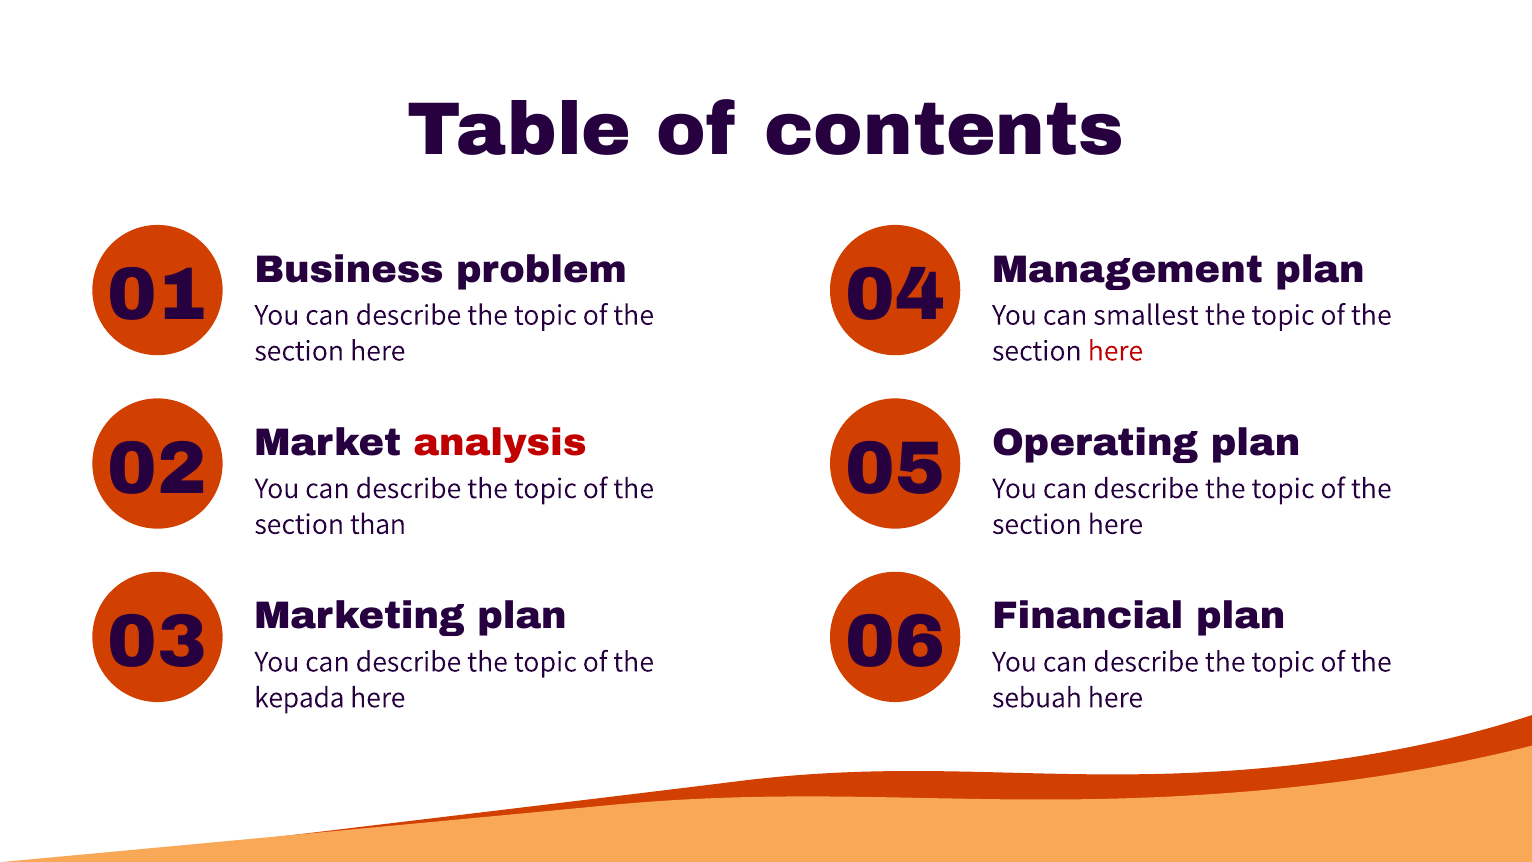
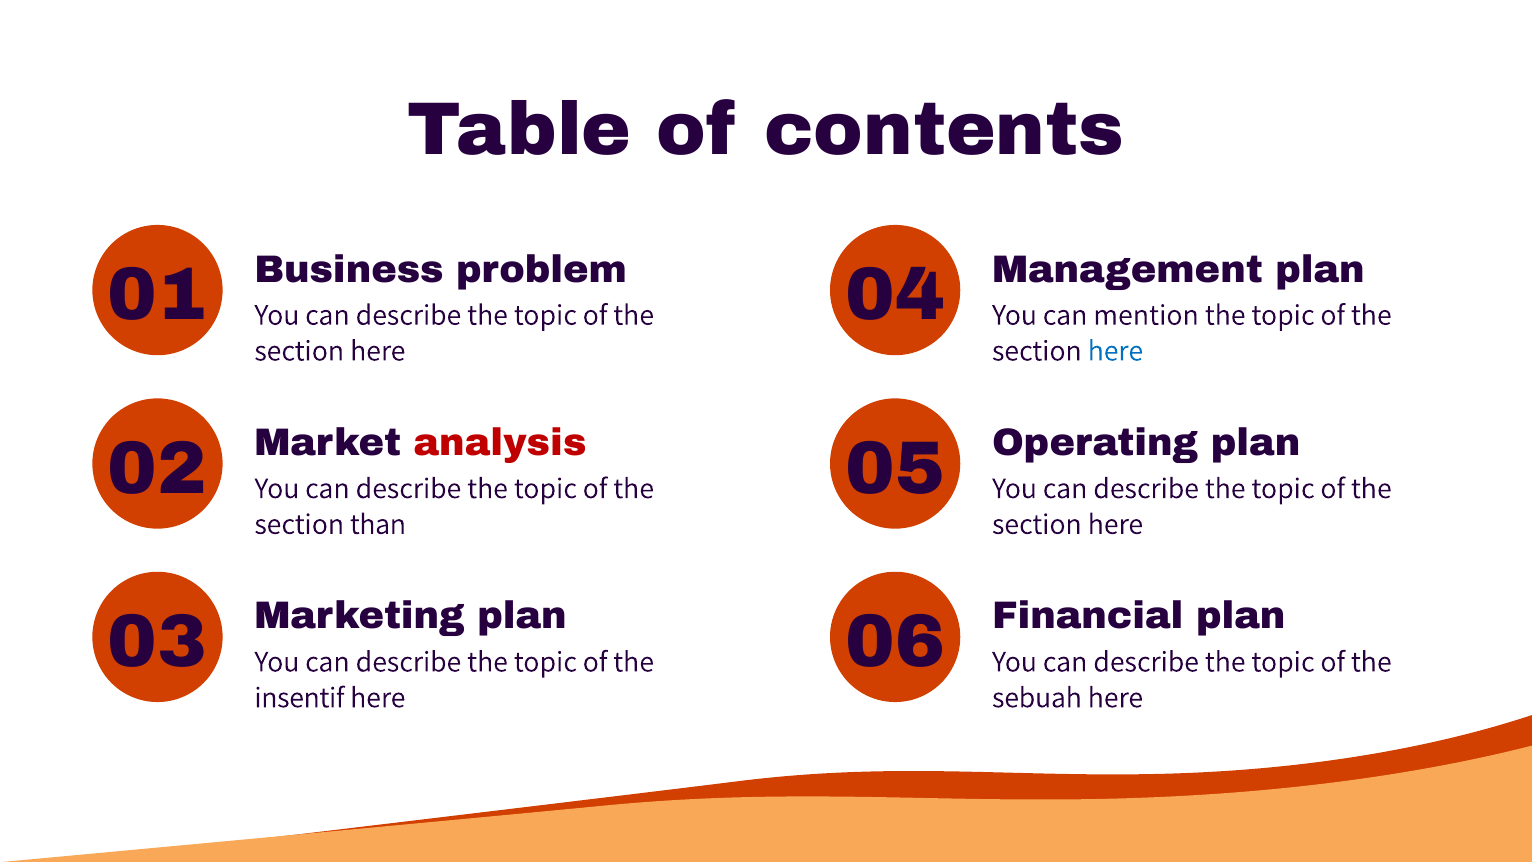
smallest: smallest -> mention (1146, 315)
here colour: red -> blue (1115, 351)
kepada: kepada -> insentif (299, 697)
